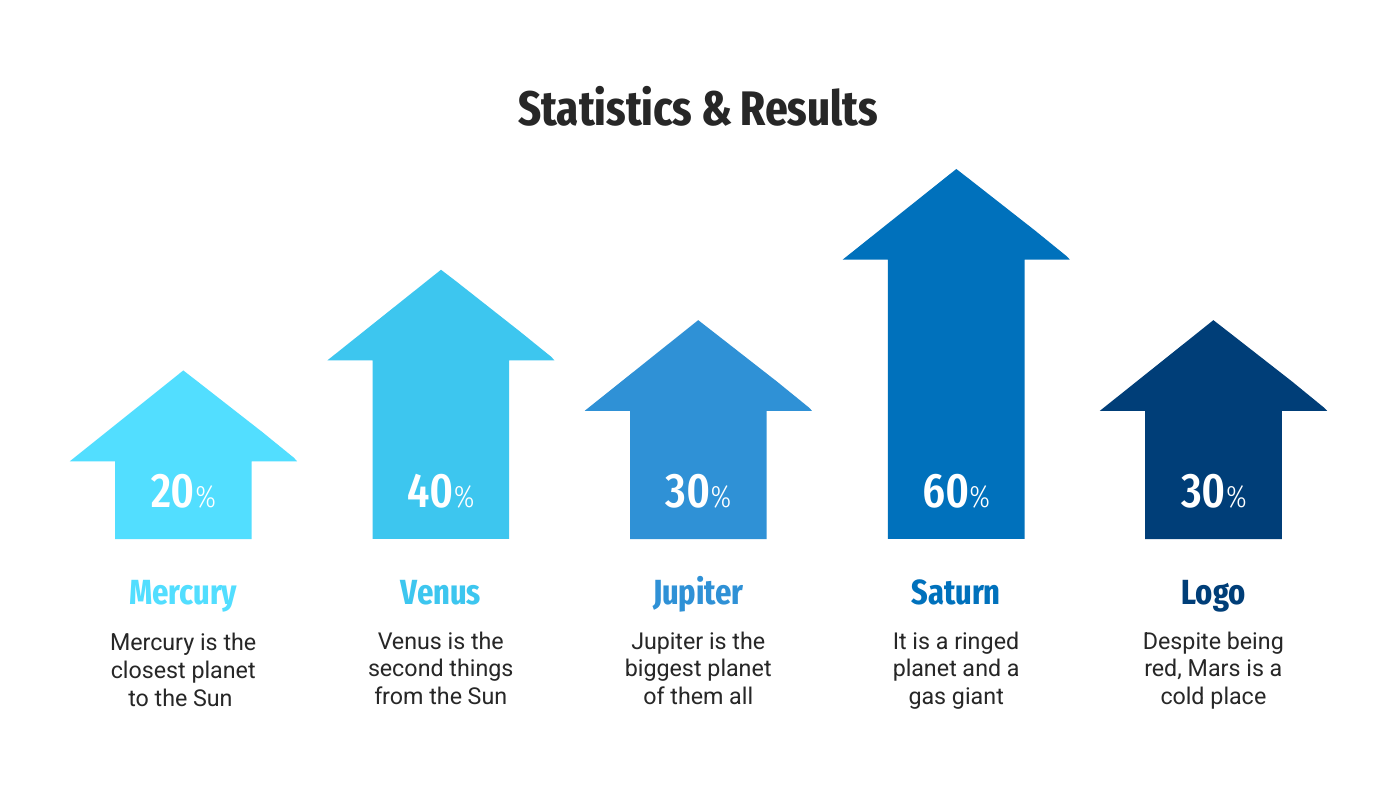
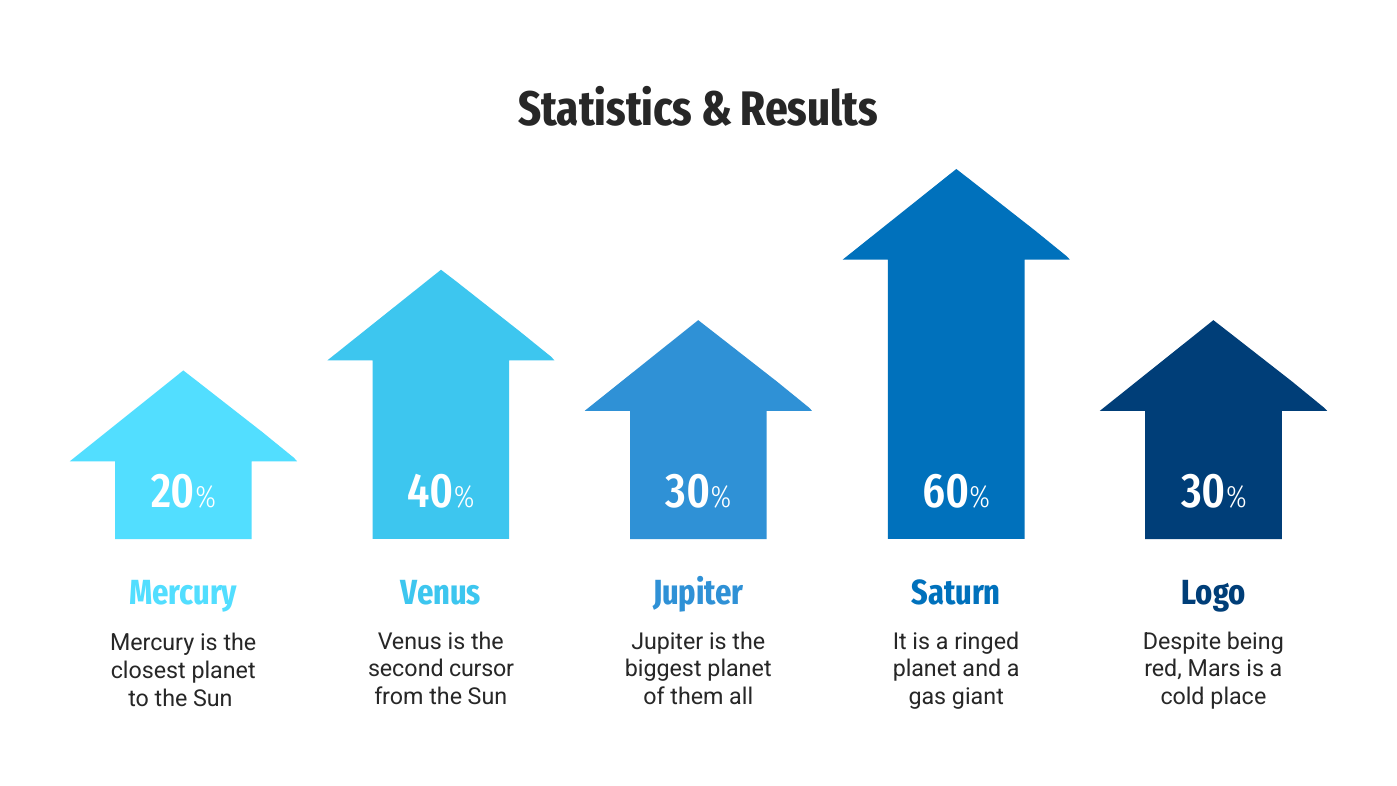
things: things -> cursor (482, 669)
